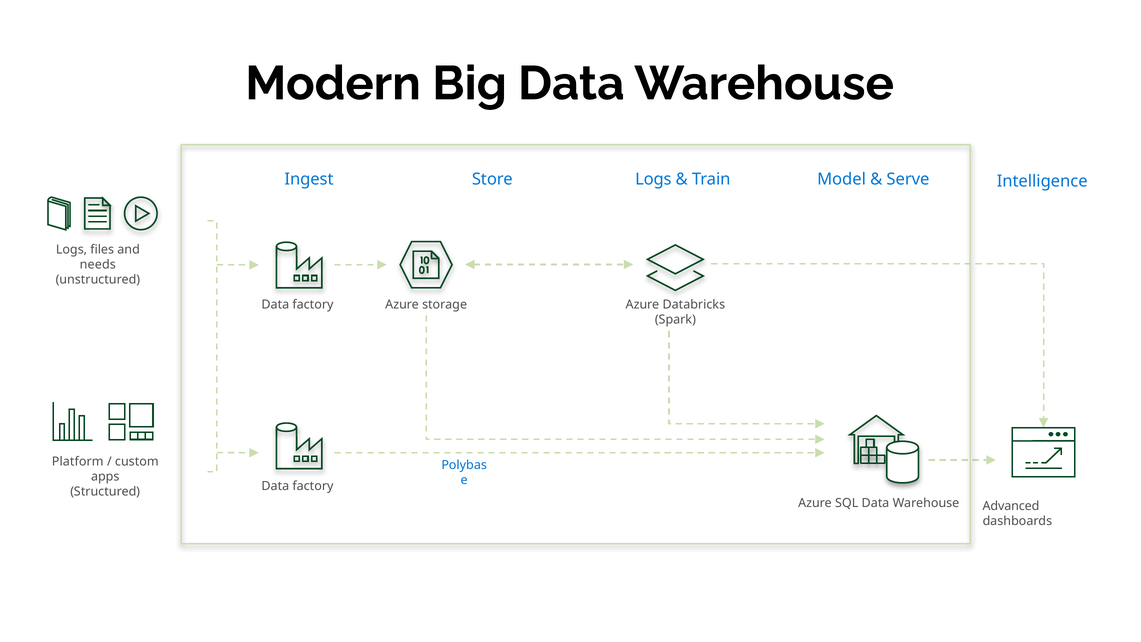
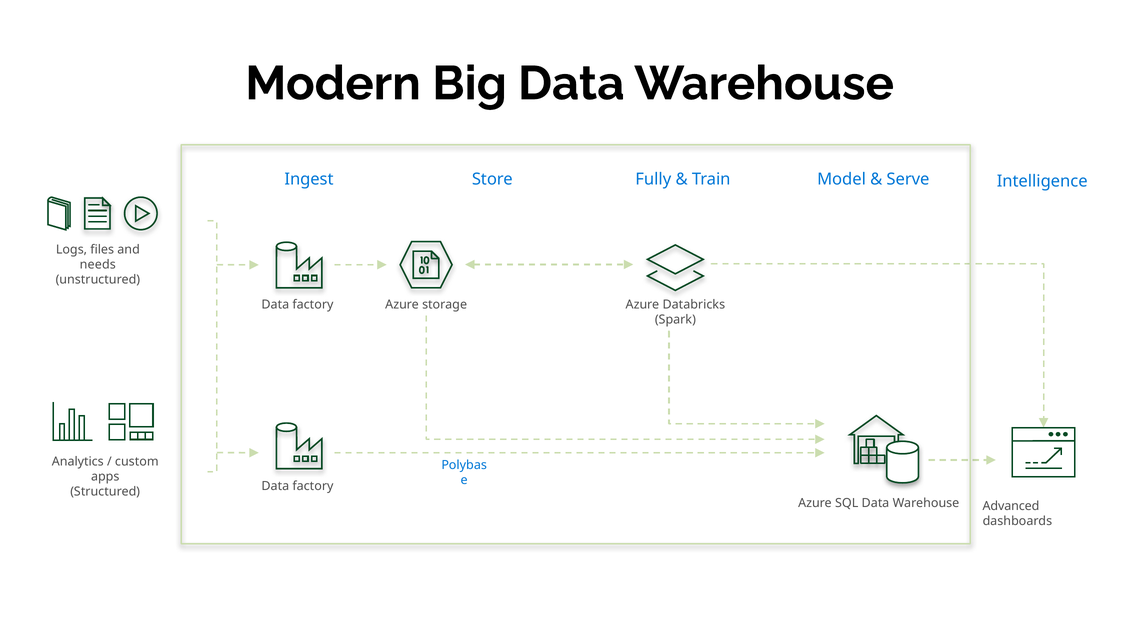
Logs: Logs -> Fully (653, 179)
Platform: Platform -> Analytics (78, 461)
